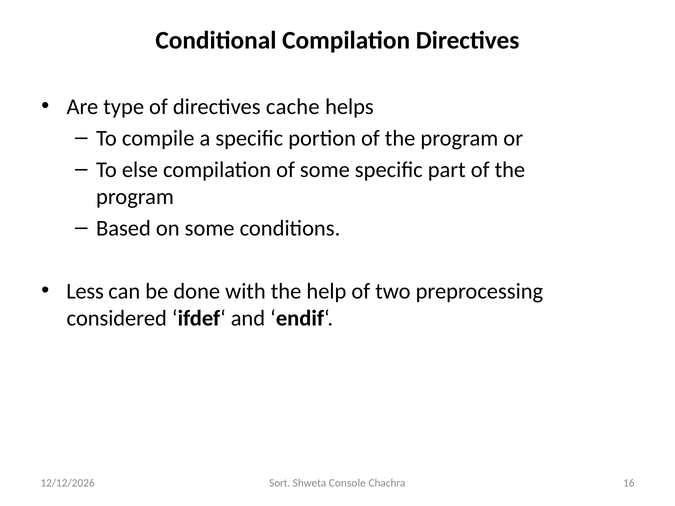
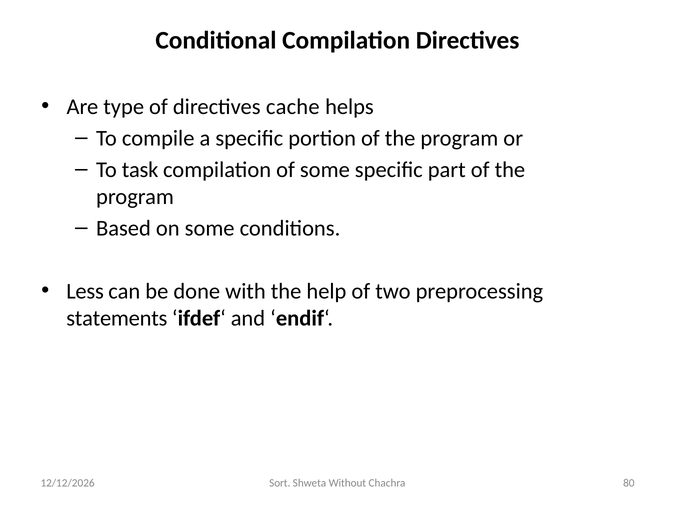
else: else -> task (140, 170)
considered: considered -> statements (117, 318)
Console: Console -> Without (347, 483)
16: 16 -> 80 (629, 483)
